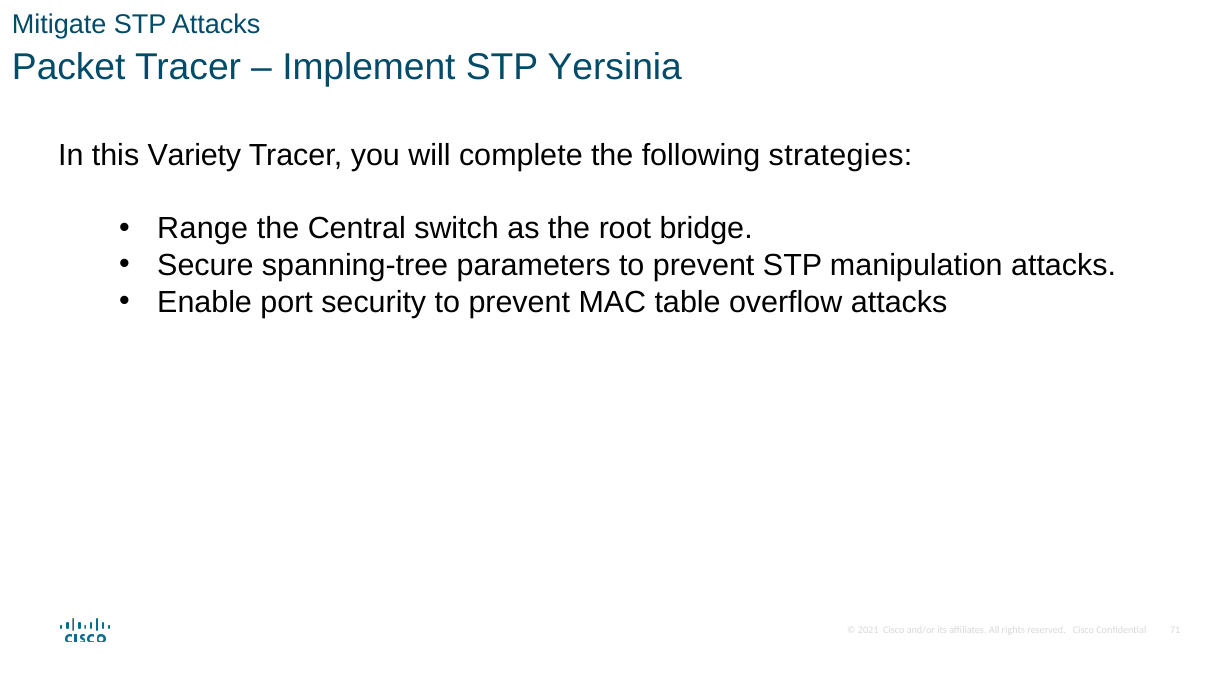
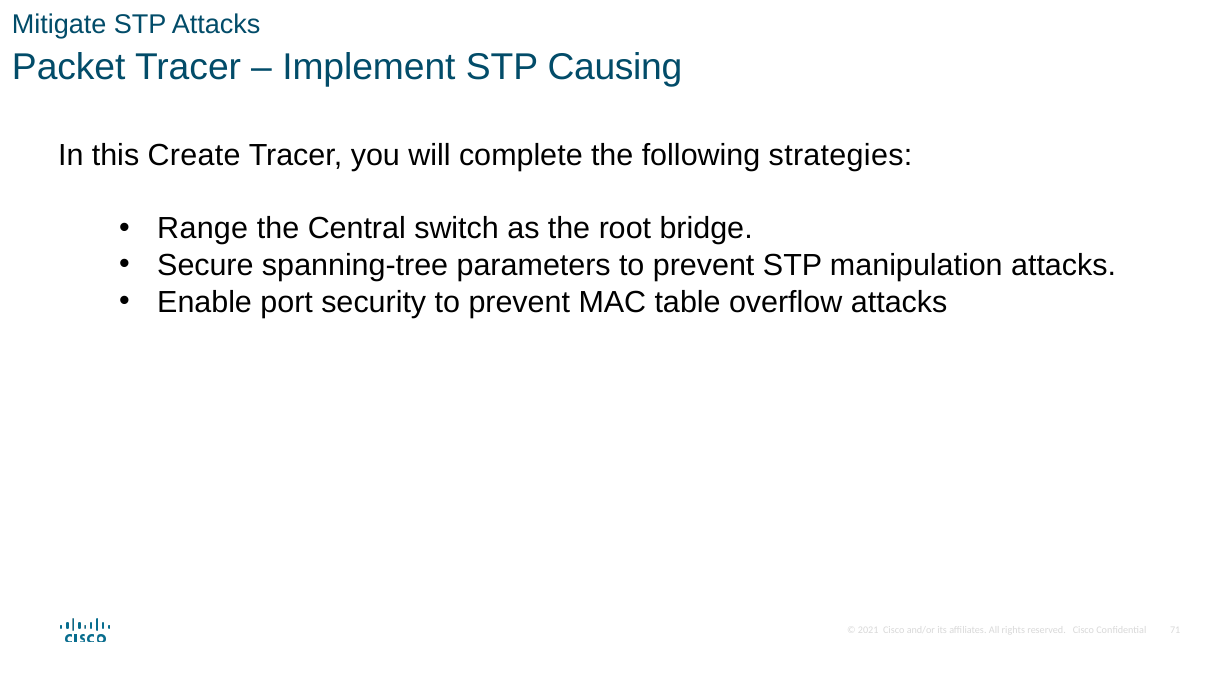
Yersinia: Yersinia -> Causing (615, 68)
Variety: Variety -> Create (194, 156)
